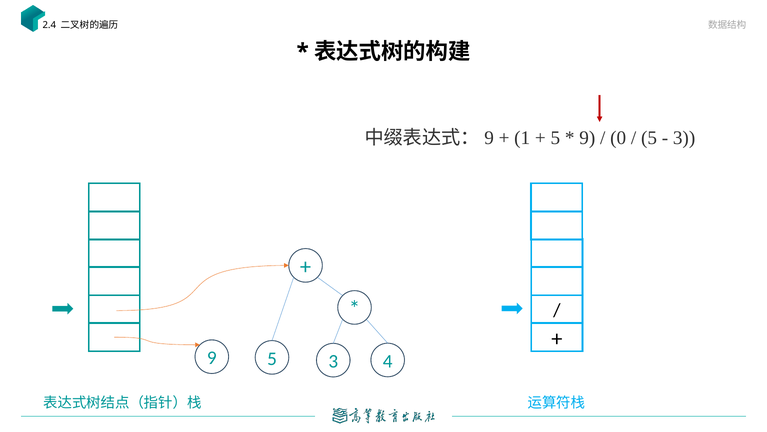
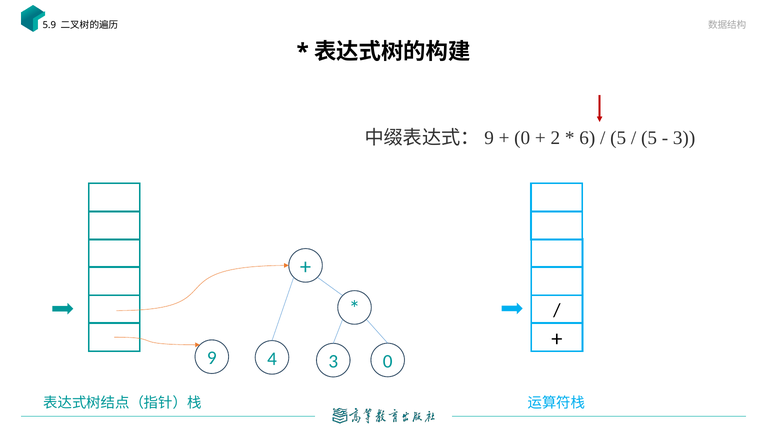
2.4: 2.4 -> 5.9 (49, 25)
1: 1 -> 0 (522, 137)
5: 5 -> 2 (555, 137)
9: 9 -> 6 (587, 137)
0: 0 -> 5 (618, 137)
9 5: 5 -> 4 (272, 358)
3 4: 4 -> 0 (388, 361)
